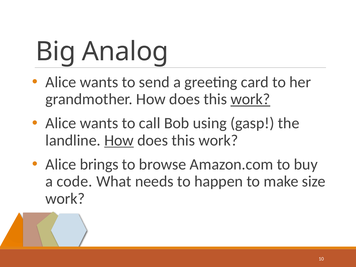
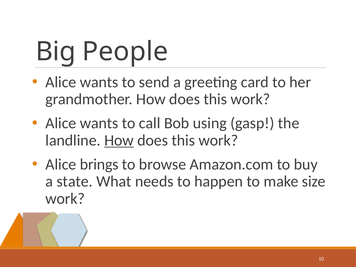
Analog: Analog -> People (125, 52)
work underline: present -> none (250, 99)
code: code -> state (75, 181)
